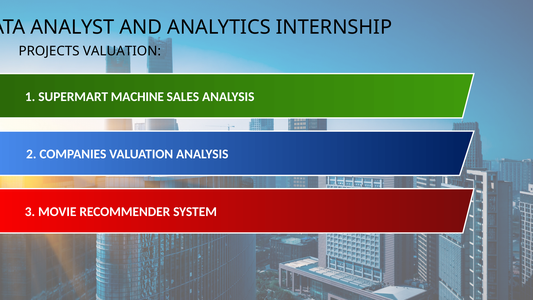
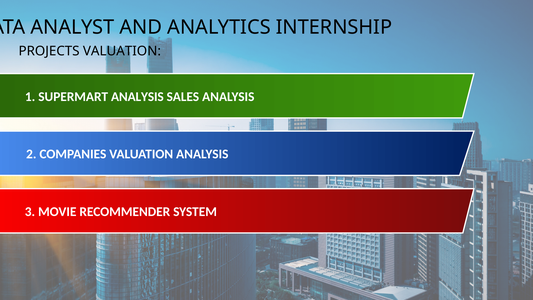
SUPERMART MACHINE: MACHINE -> ANALYSIS (137, 97)
